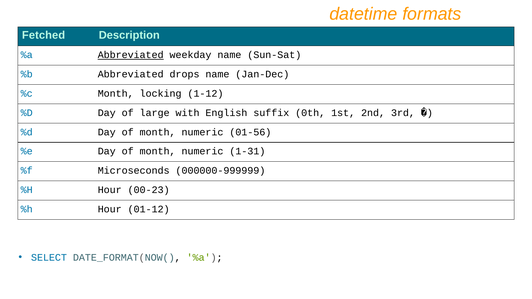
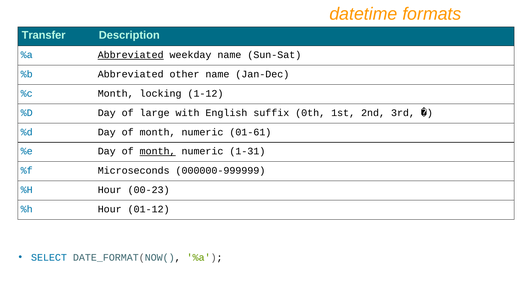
Fetched: Fetched -> Transfer (44, 35)
drops: drops -> other (185, 74)
01-56: 01-56 -> 01-61 (250, 132)
month underline: none -> present (158, 151)
